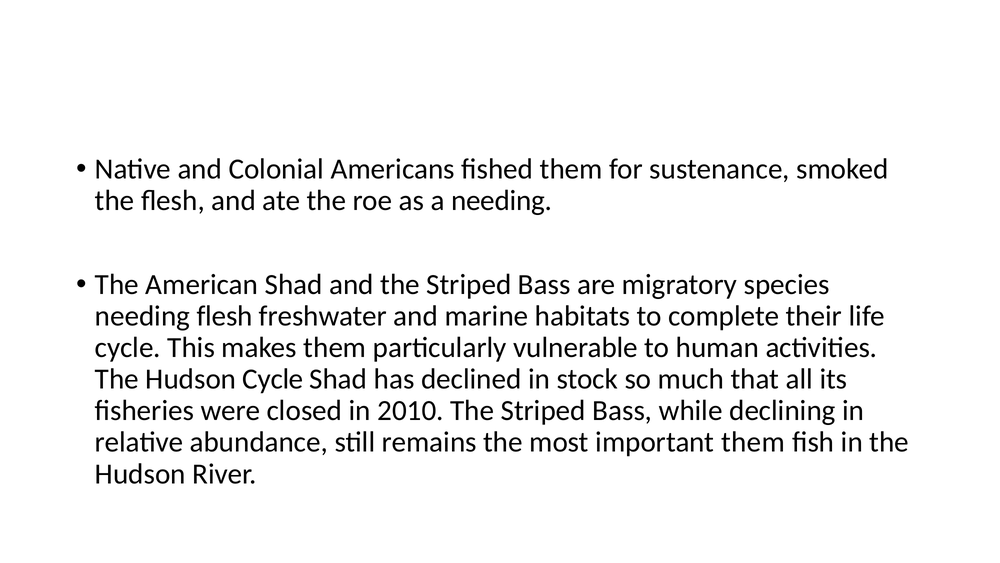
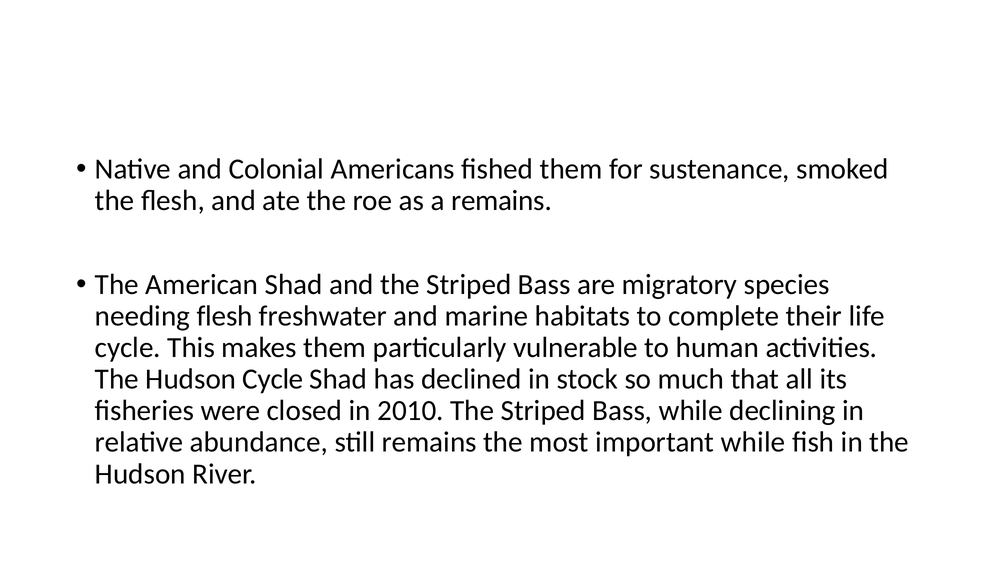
a needing: needing -> remains (502, 201)
important them: them -> while (753, 442)
